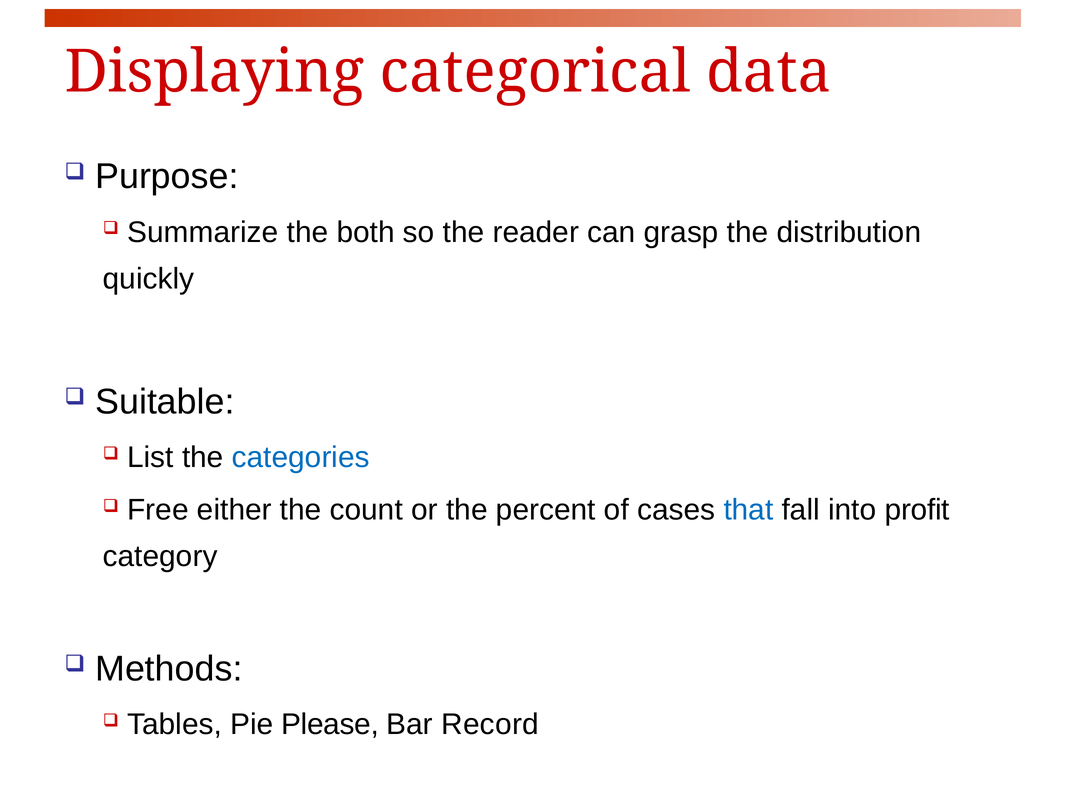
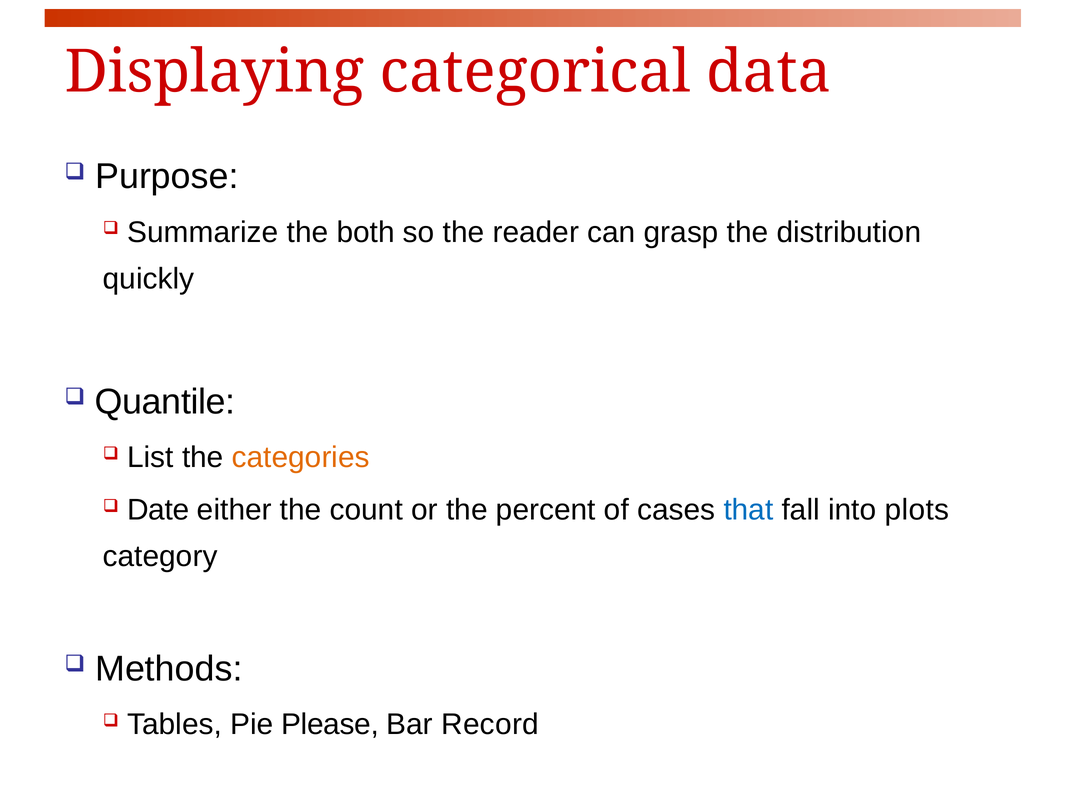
Suitable: Suitable -> Quantile (165, 402)
categories colour: blue -> orange (301, 458)
Free: Free -> Date (158, 510)
profit: profit -> plots (917, 510)
